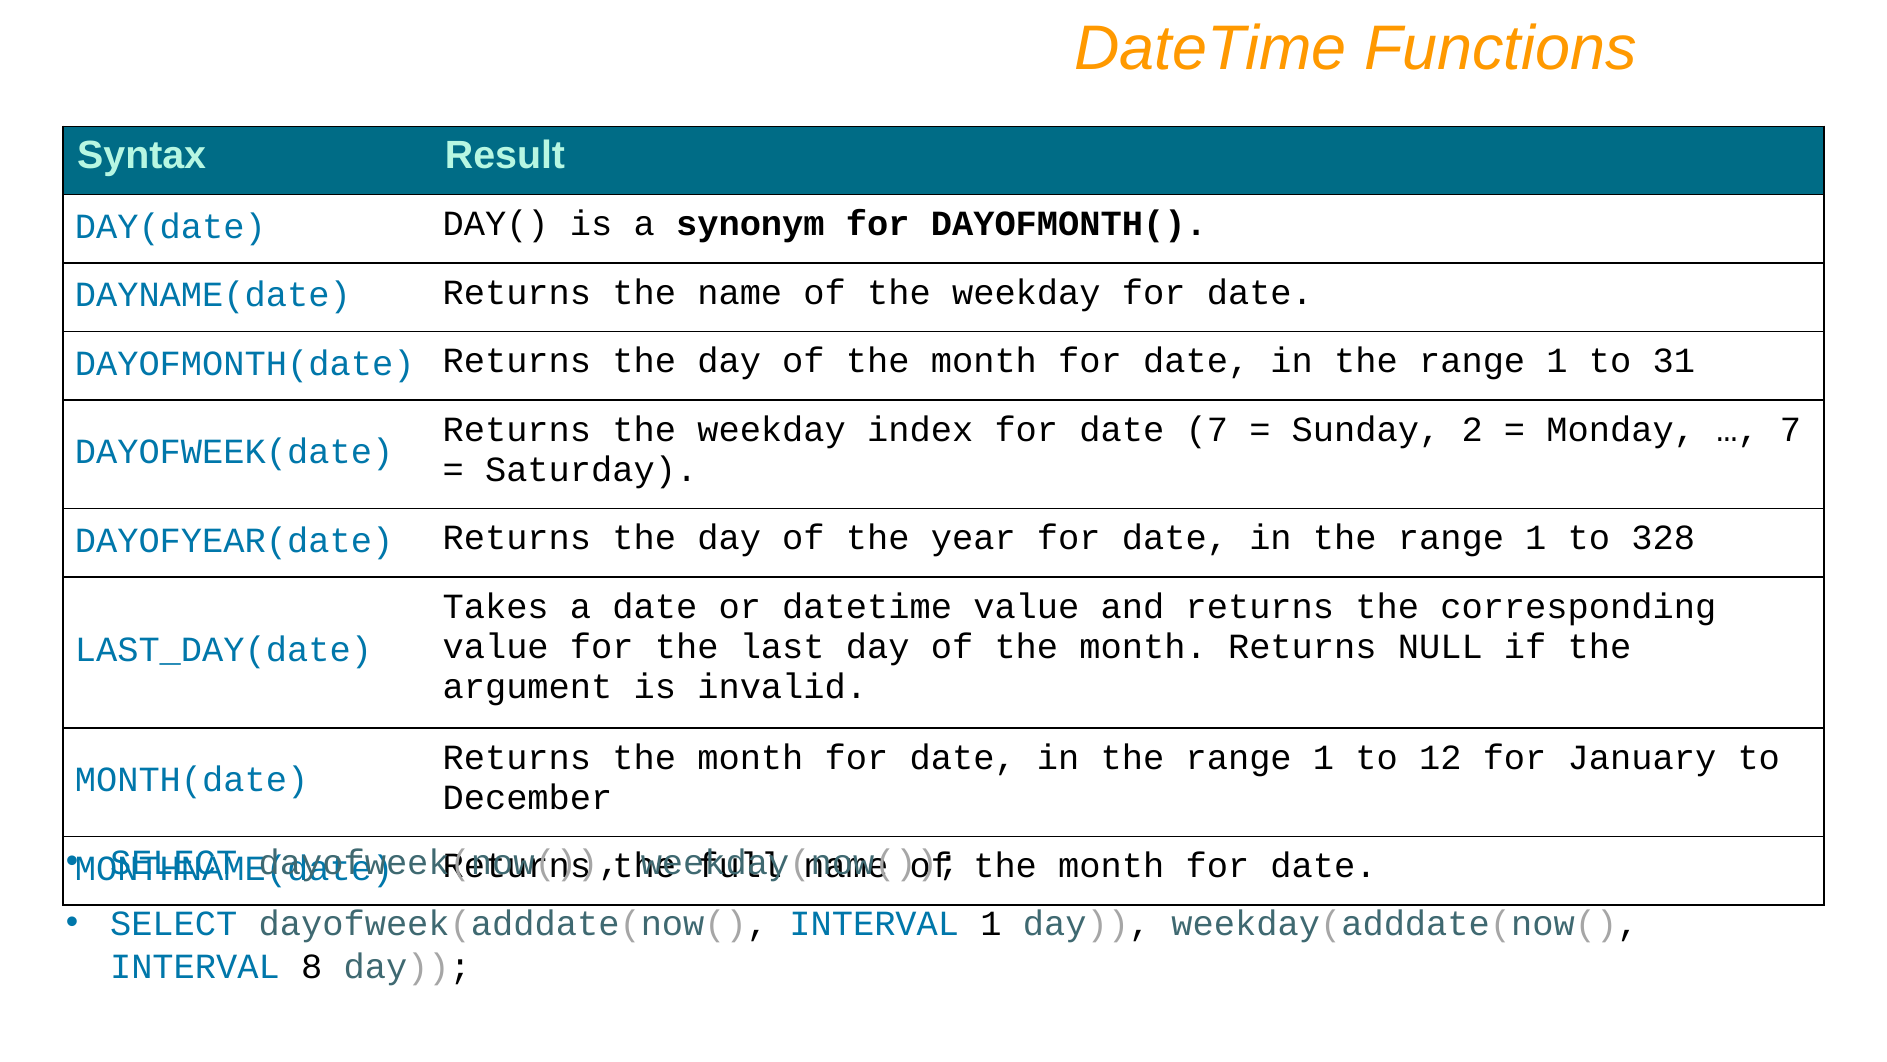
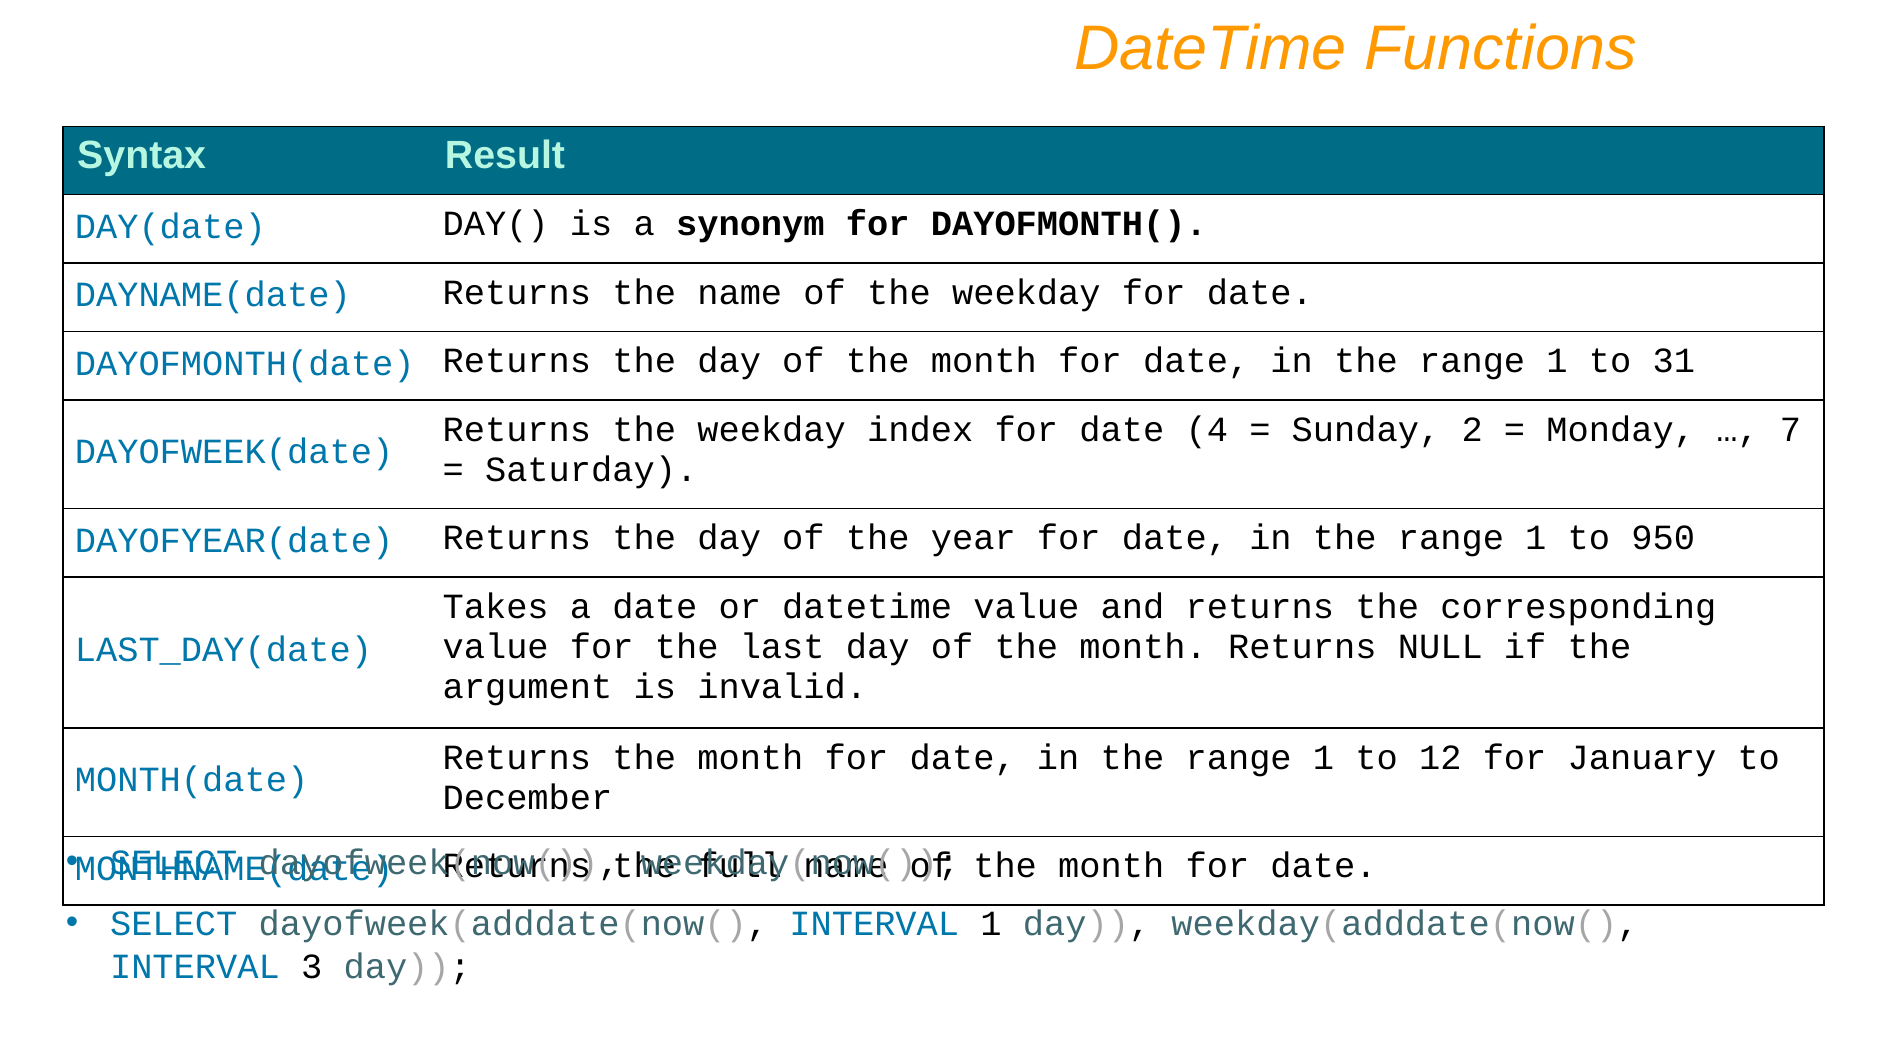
date 7: 7 -> 4 (1207, 429)
328: 328 -> 950 (1663, 538)
8: 8 -> 3 (312, 966)
